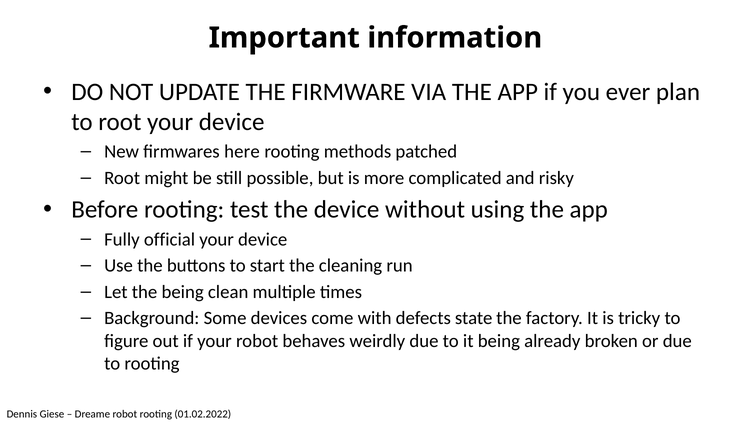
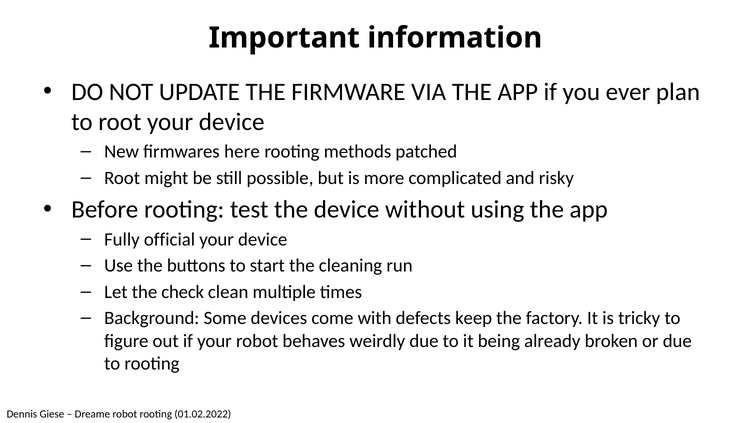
the being: being -> check (183, 292)
state: state -> keep (474, 318)
